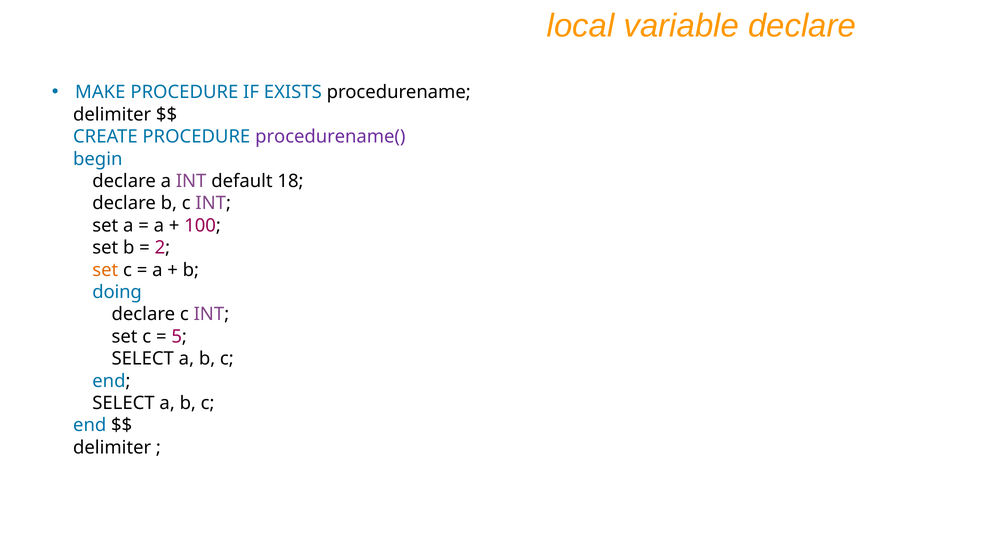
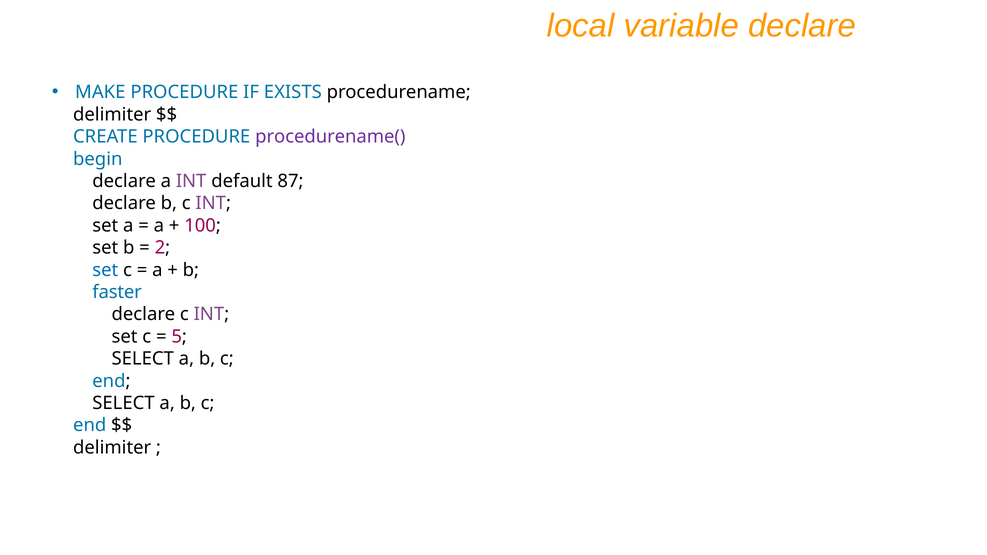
18: 18 -> 87 (291, 181)
set colour: orange -> blue (105, 270)
doing: doing -> faster (117, 292)
